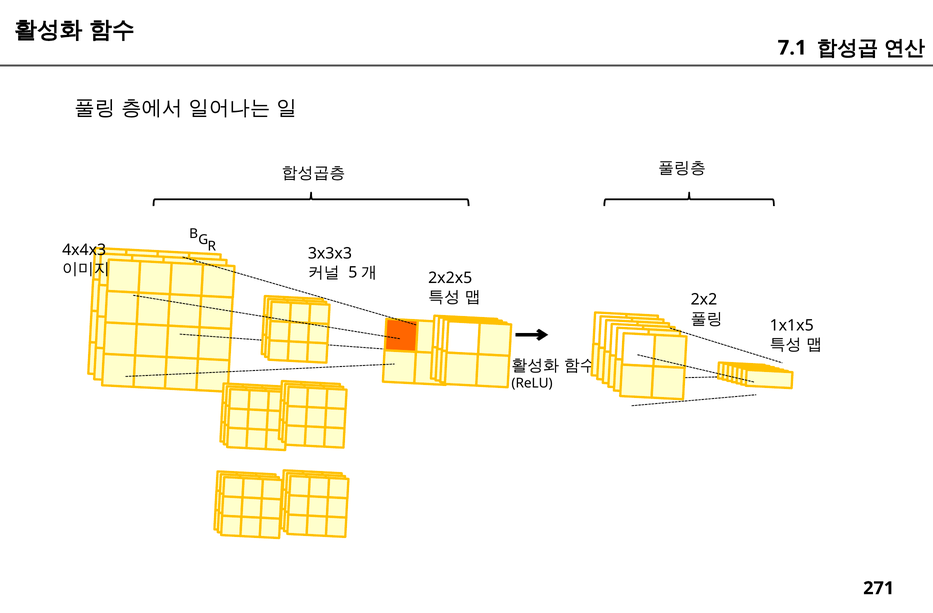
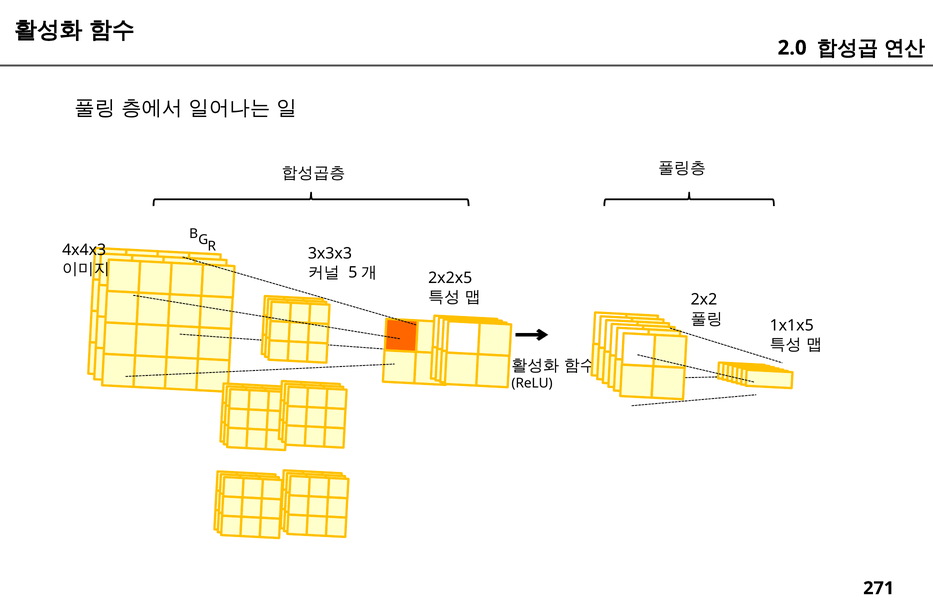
7.1: 7.1 -> 2.0 (792, 48)
